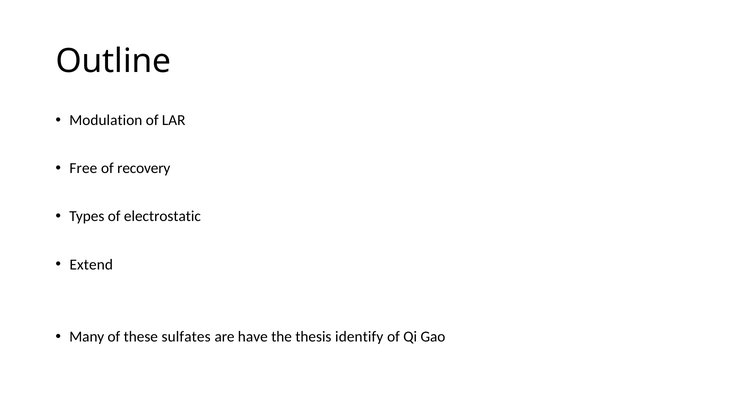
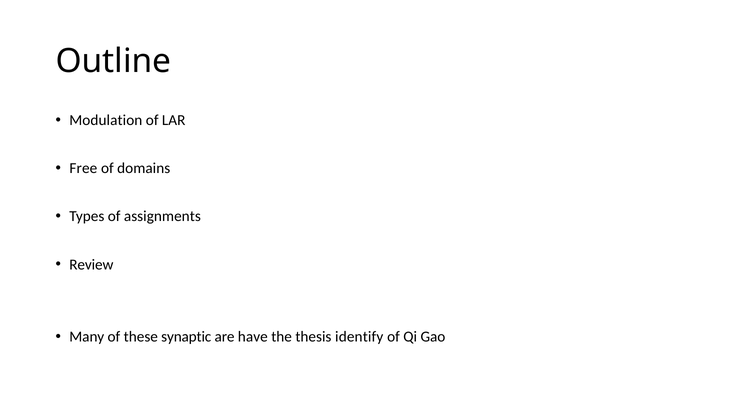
recovery: recovery -> domains (144, 168)
electrostatic: electrostatic -> assignments (162, 216)
Extend: Extend -> Review (91, 264)
sulfates: sulfates -> synaptic (186, 336)
